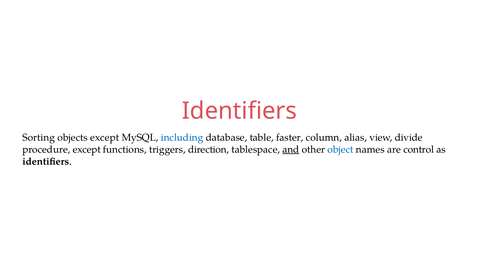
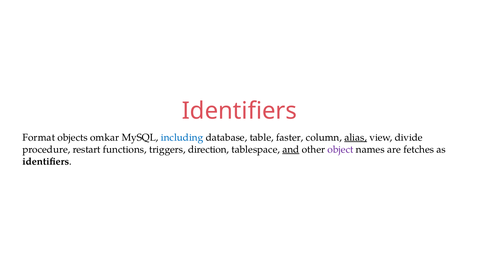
Sorting: Sorting -> Format (39, 137)
objects except: except -> omkar (105, 137)
alias underline: none -> present (356, 137)
procedure except: except -> restart (87, 149)
object colour: blue -> purple (341, 149)
control: control -> fetches (419, 149)
